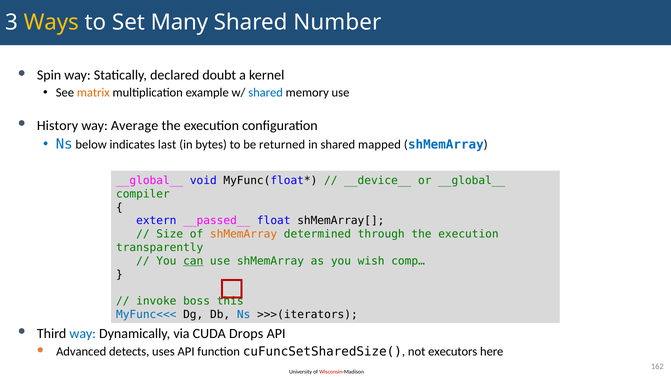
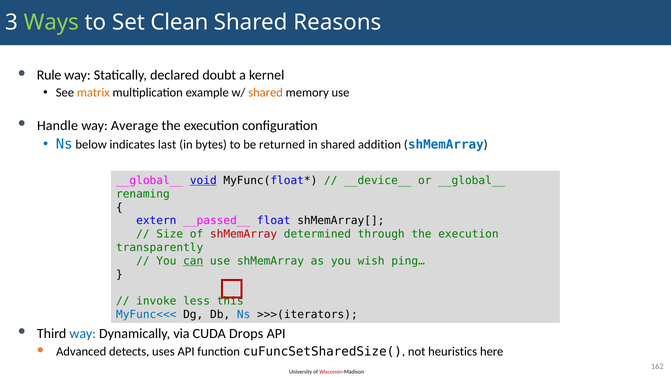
Ways colour: yellow -> light green (51, 23)
Many: Many -> Clean (179, 23)
Number: Number -> Reasons (337, 23)
Spin: Spin -> Rule (49, 75)
shared colour: blue -> orange (266, 93)
History: History -> Handle (57, 126)
mapped: mapped -> addition (380, 145)
void underline: none -> present (203, 181)
compiler: compiler -> renaming (143, 194)
shMemArray colour: orange -> red (244, 234)
comp…: comp… -> ping… (408, 261)
boss: boss -> less (197, 302)
executors: executors -> heuristics (453, 352)
